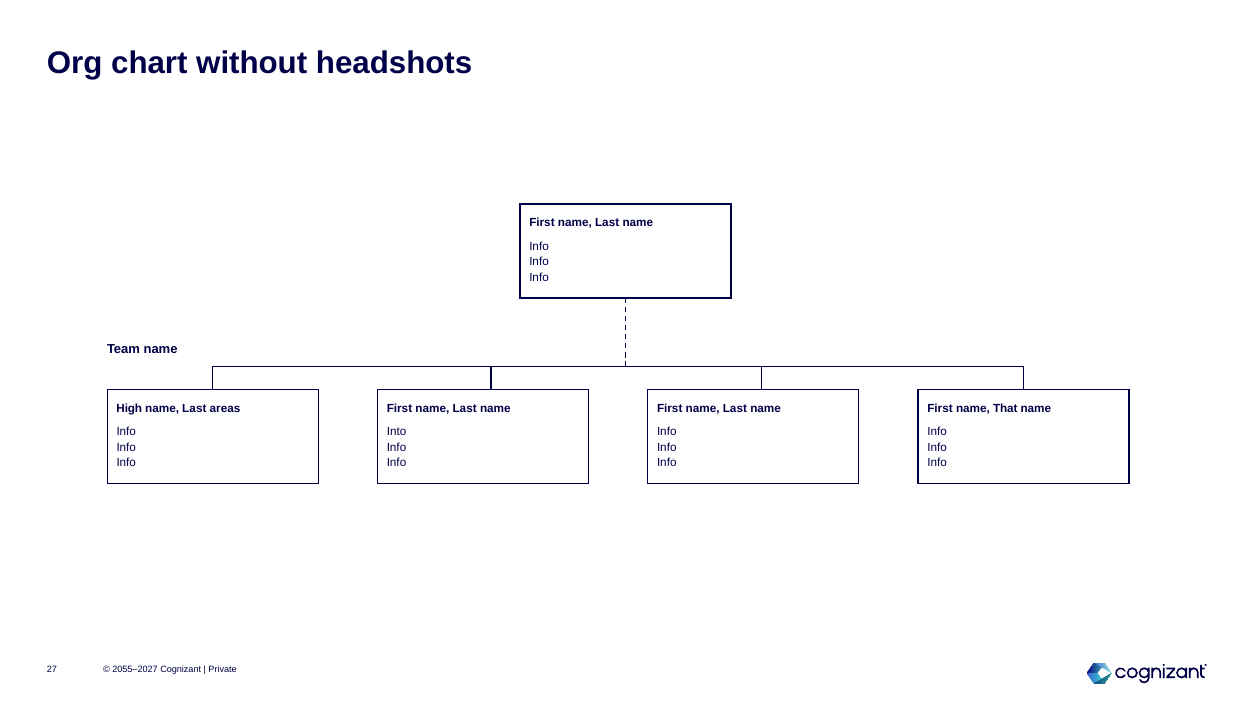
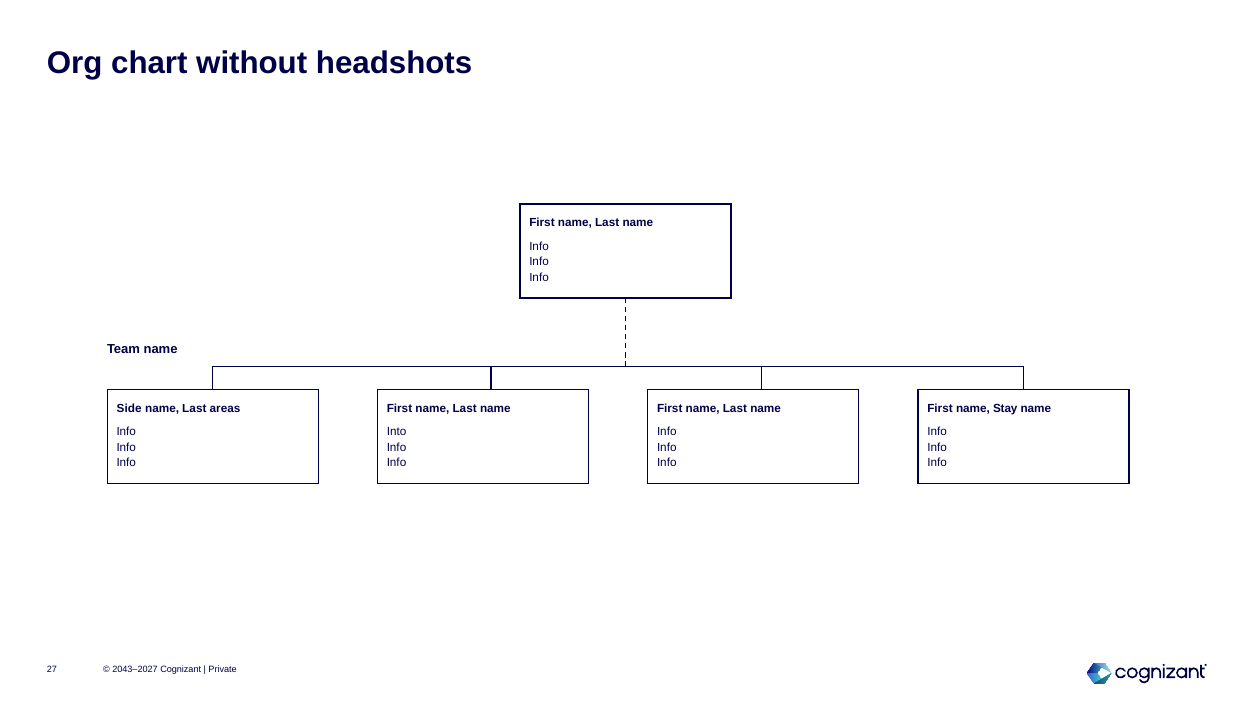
High: High -> Side (129, 408)
That: That -> Stay (1005, 408)
2055–2027: 2055–2027 -> 2043–2027 (135, 669)
